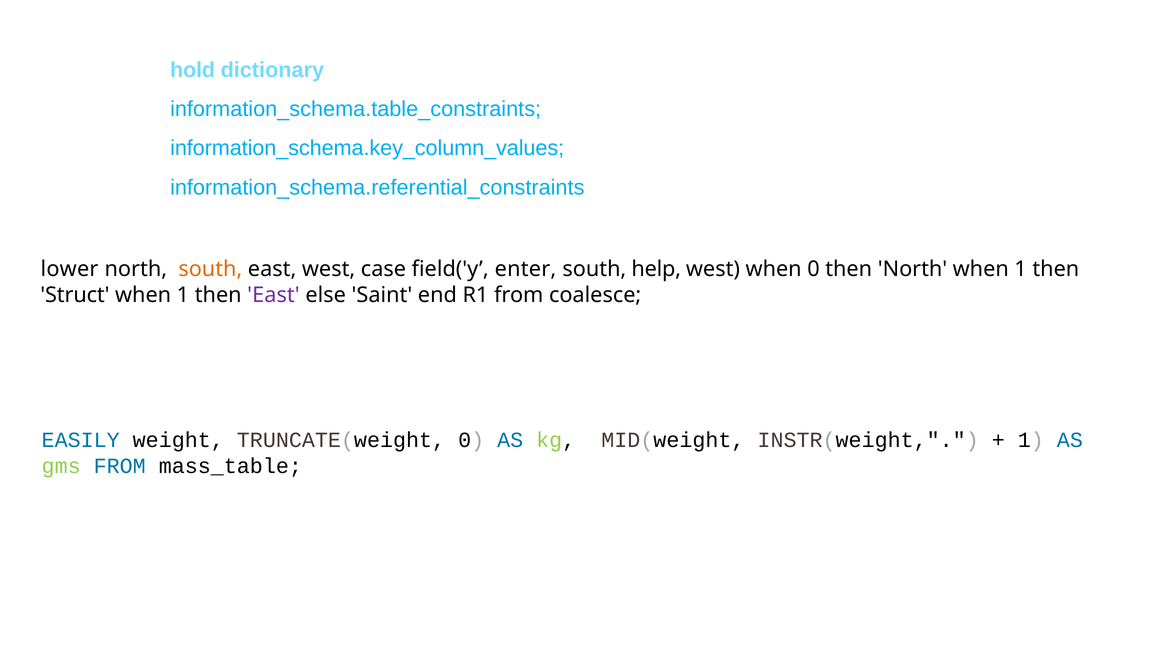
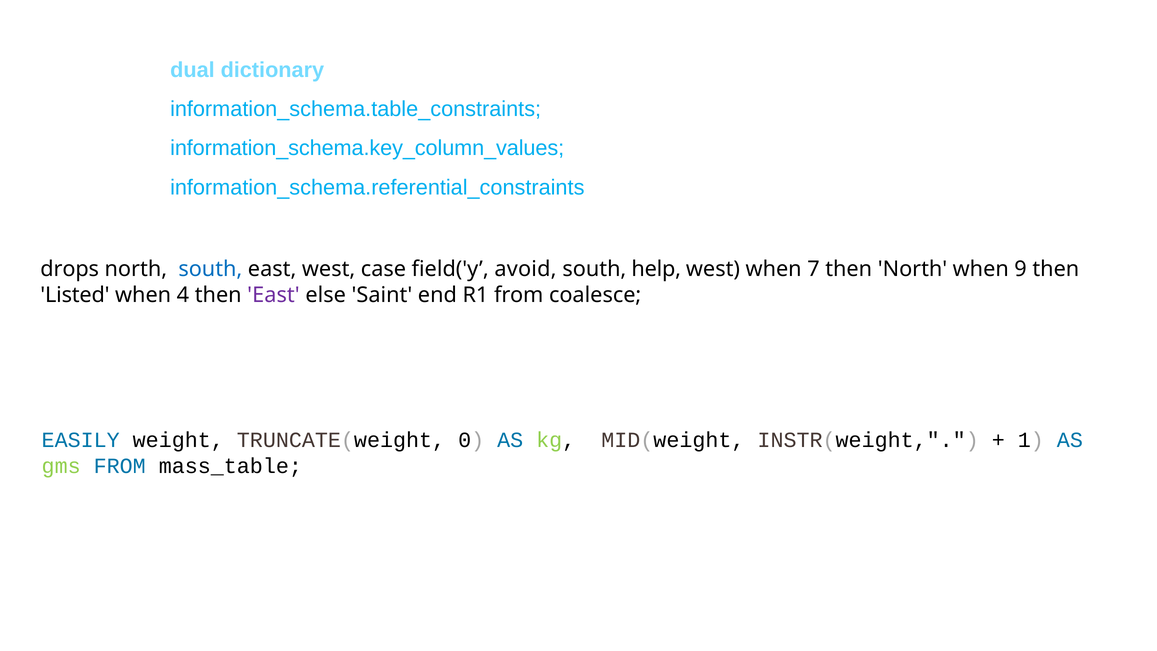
hold: hold -> dual (192, 70)
lower: lower -> drops (70, 269)
south colour: orange -> blue (210, 269)
enter: enter -> avoid (525, 269)
when 0: 0 -> 7 (813, 269)
North when 1: 1 -> 9 (1021, 269)
Struct: Struct -> Listed (75, 295)
1: 1 -> 4 (183, 295)
